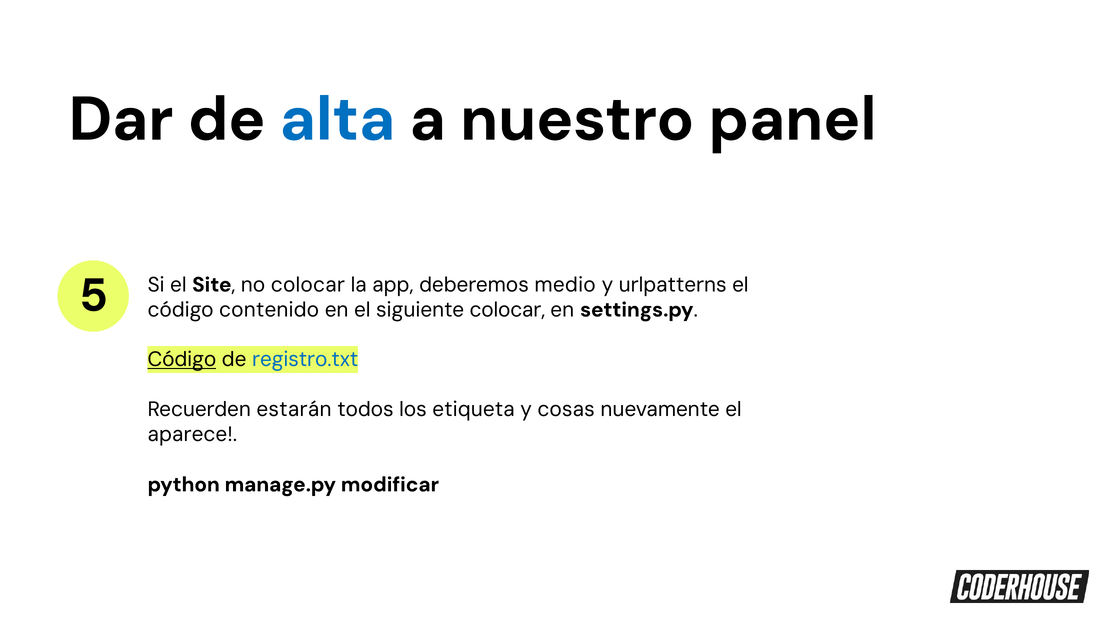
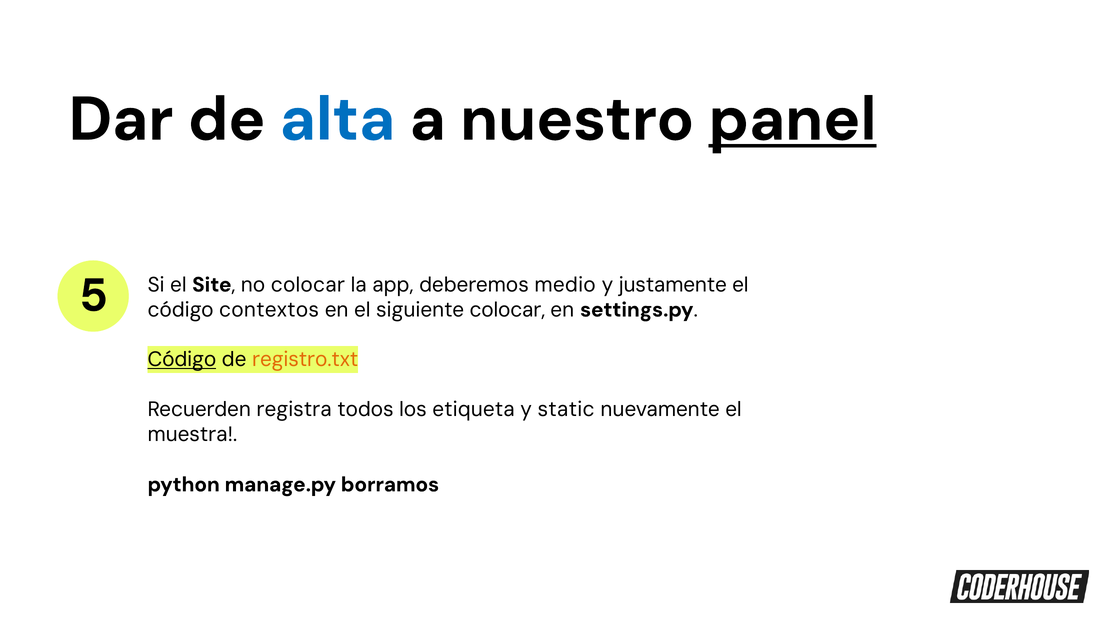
panel underline: none -> present (793, 119)
urlpatterns: urlpatterns -> justamente (673, 285)
contenido: contenido -> contextos (269, 310)
registro.txt colour: blue -> orange (305, 360)
estarán: estarán -> registra (294, 410)
cosas: cosas -> static (566, 410)
aparece: aparece -> muestra (192, 435)
modificar: modificar -> borramos (390, 484)
